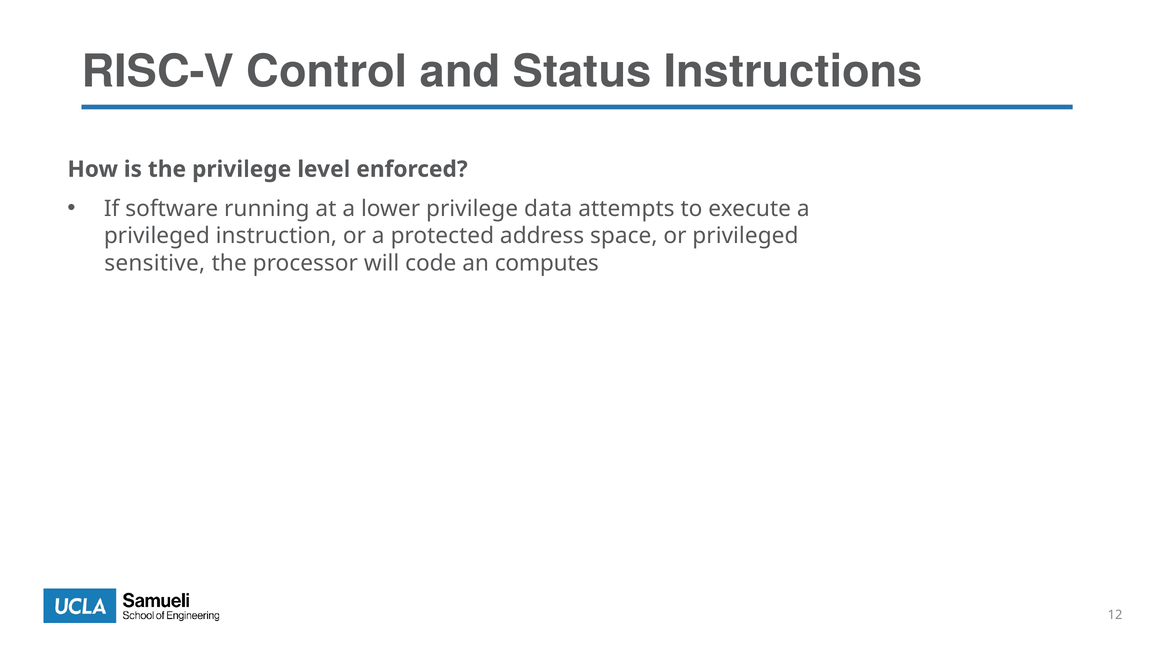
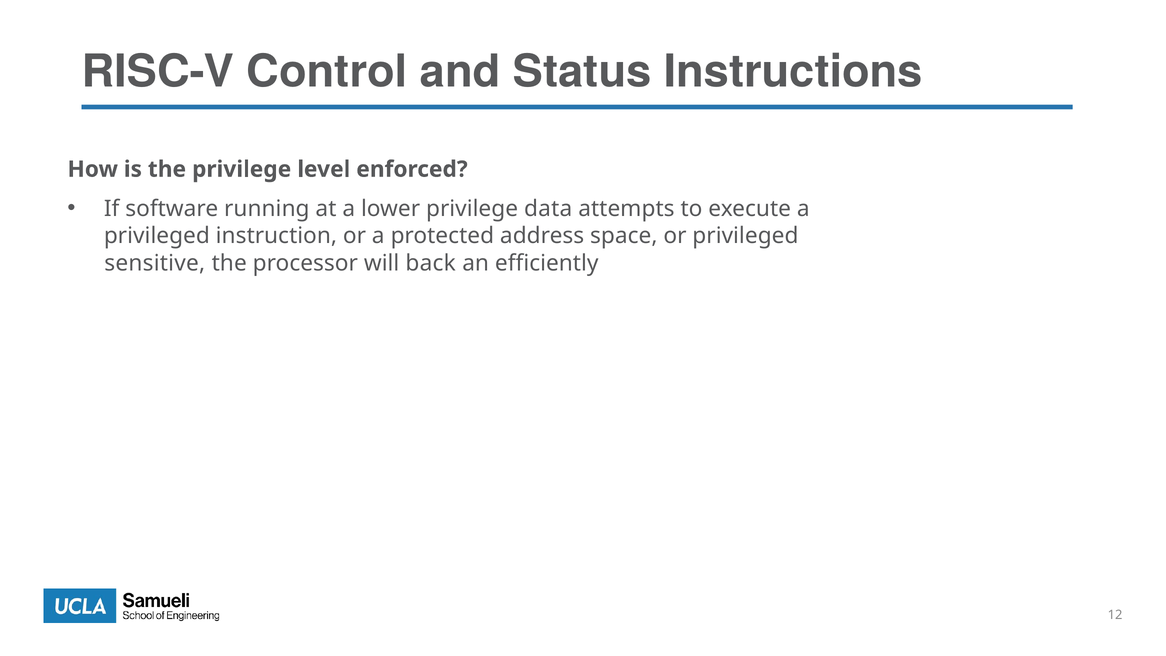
code: code -> back (431, 263)
computes: computes -> efficiently (547, 263)
